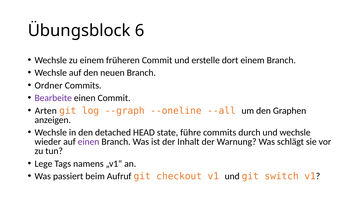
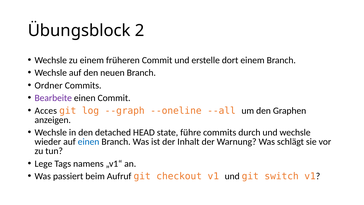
6: 6 -> 2 (140, 31)
Arten: Arten -> Acces (46, 111)
einen colour: purple -> blue (89, 142)
